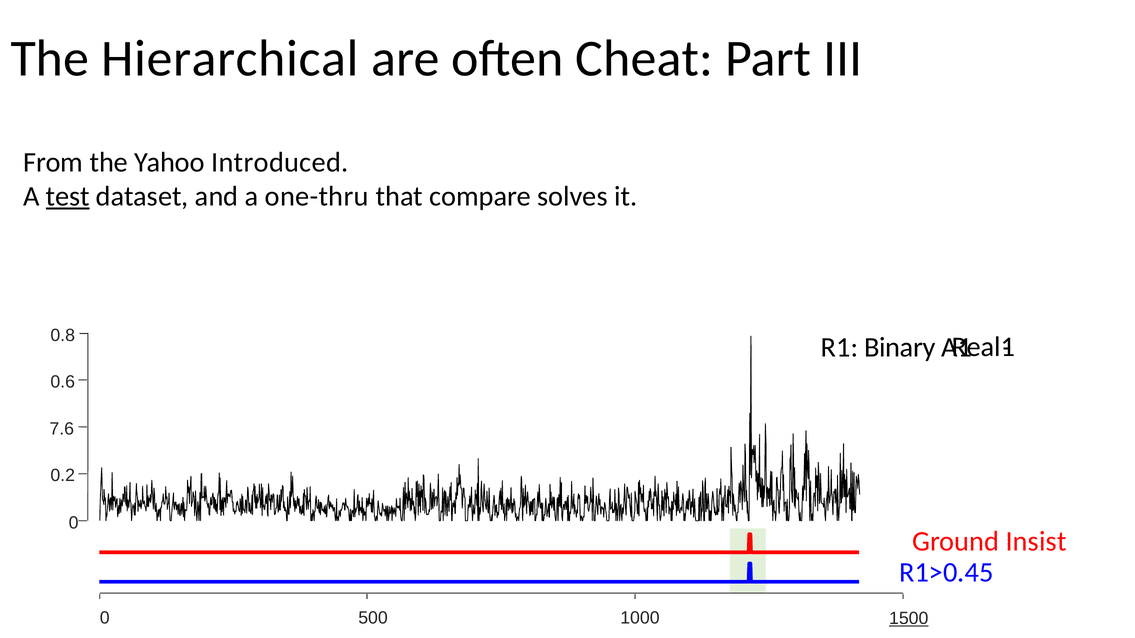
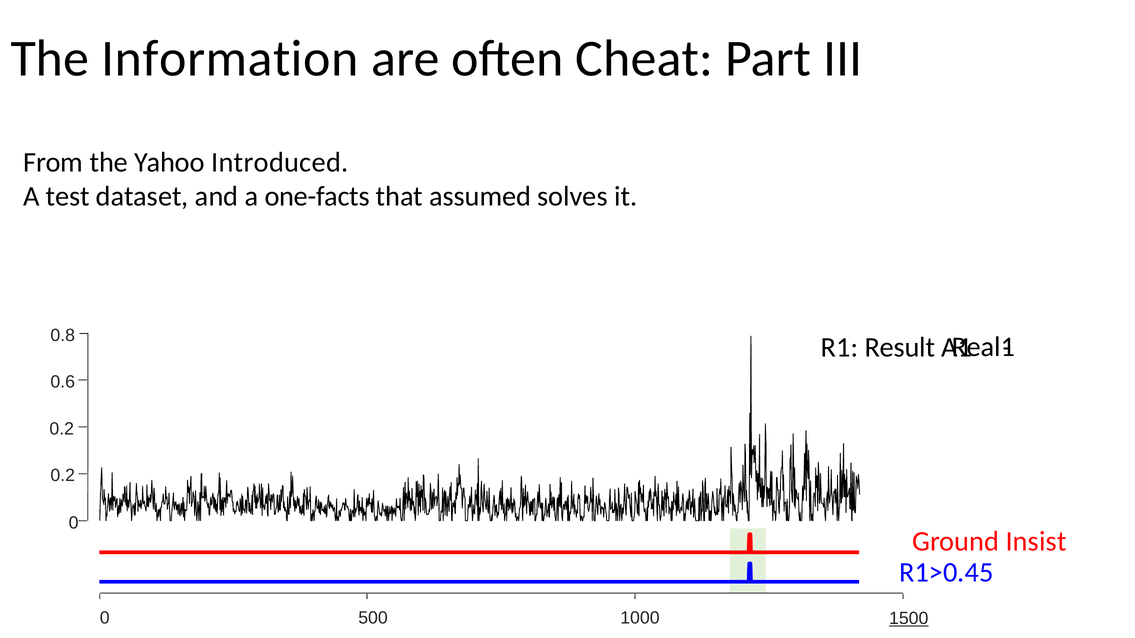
Hierarchical: Hierarchical -> Information (230, 59)
test underline: present -> none (68, 196)
one-thru: one-thru -> one-facts (317, 196)
compare: compare -> assumed (480, 196)
Binary: Binary -> Result (900, 348)
7.6: 7.6 -> 0.2 (62, 429)
